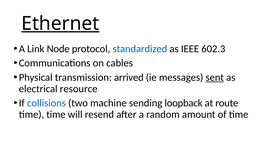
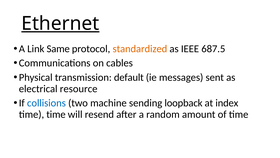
Node: Node -> Same (58, 49)
standardized colour: blue -> orange (140, 49)
602.3: 602.3 -> 687.5 (213, 49)
arrived: arrived -> default (129, 77)
sent underline: present -> none (215, 77)
route: route -> index (227, 103)
